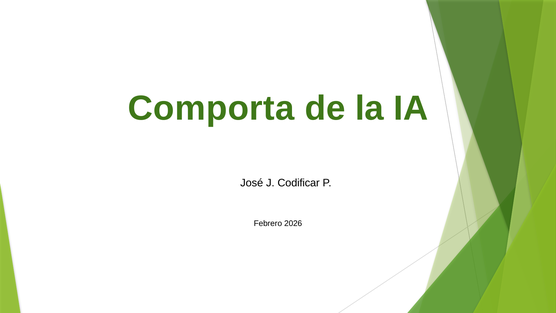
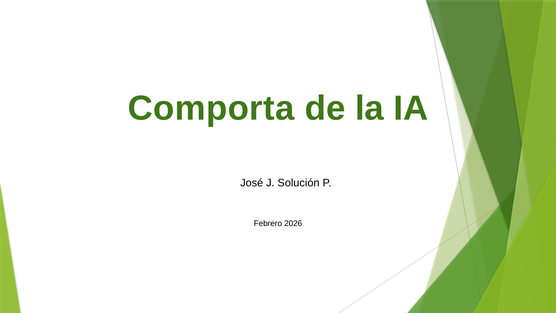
Codificar: Codificar -> Solución (299, 183)
